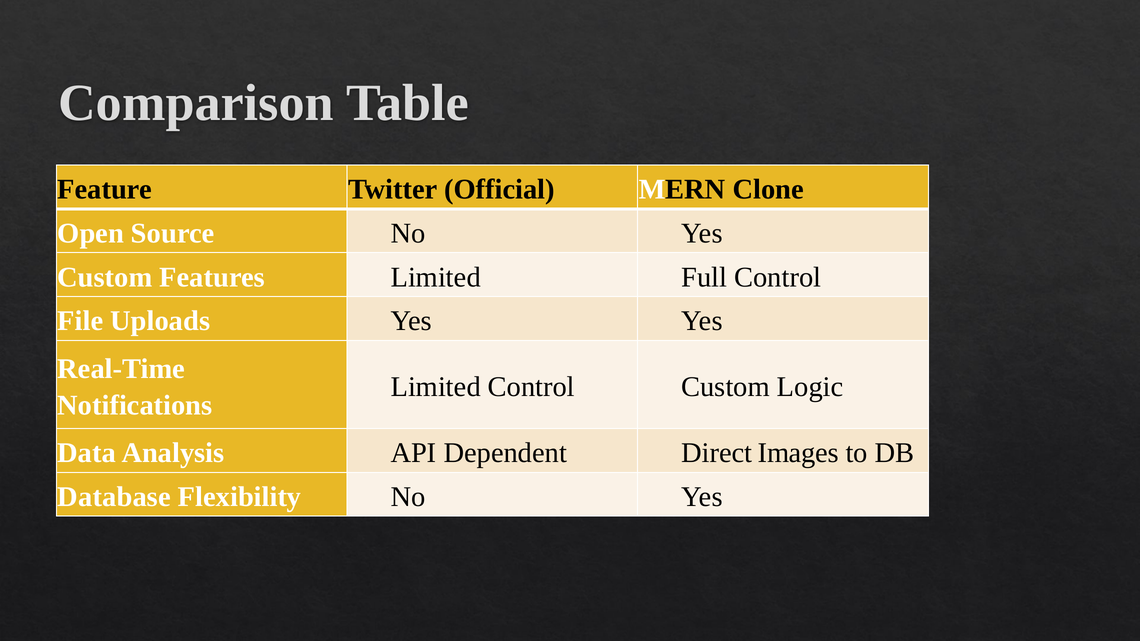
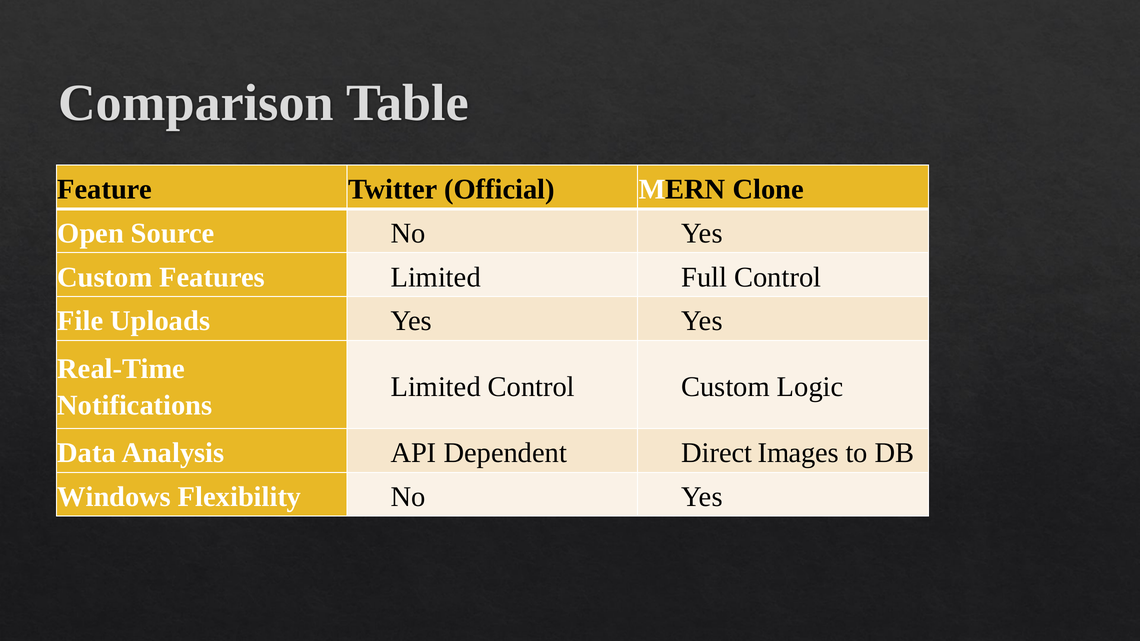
Database: Database -> Windows (114, 497)
